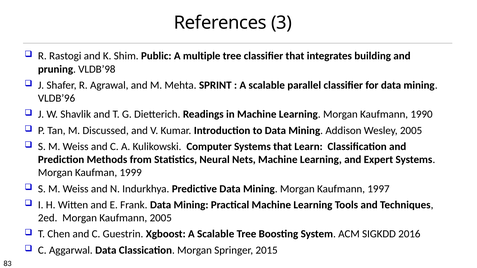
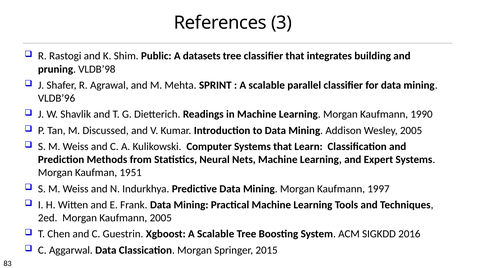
multiple: multiple -> datasets (202, 56)
1999: 1999 -> 1951 (131, 173)
